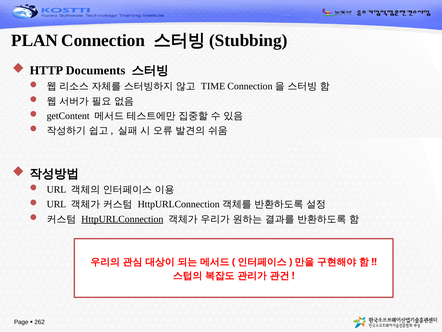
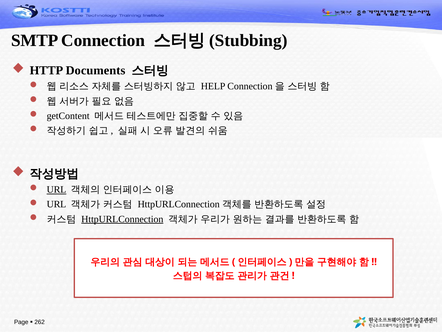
PLAN: PLAN -> SMTP (35, 40)
TIME: TIME -> HELP (213, 86)
URL underline: none -> present (56, 189)
